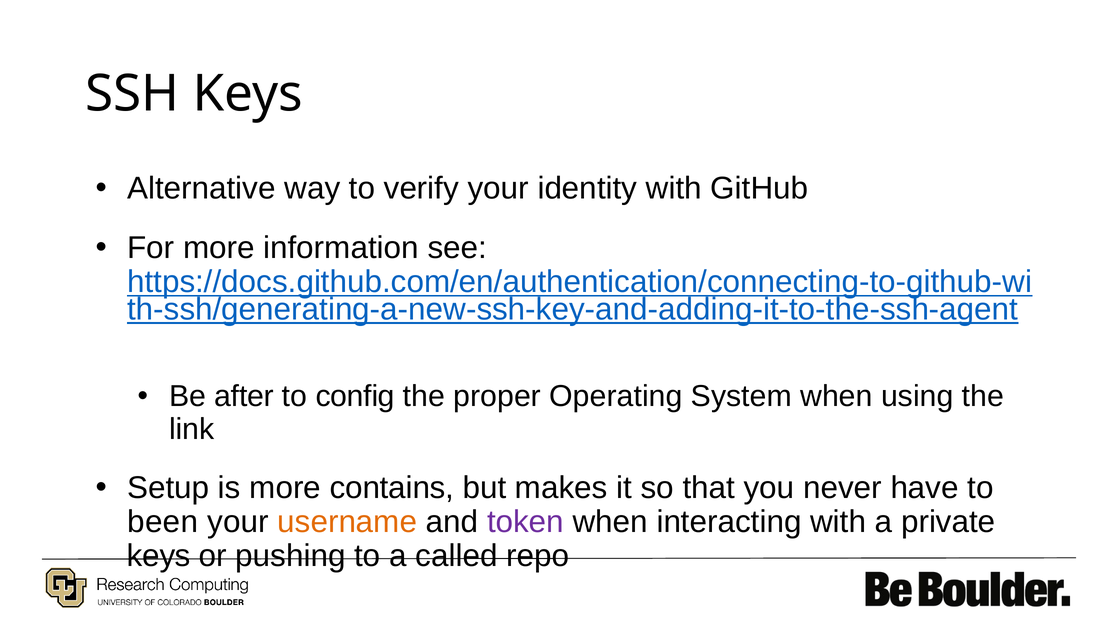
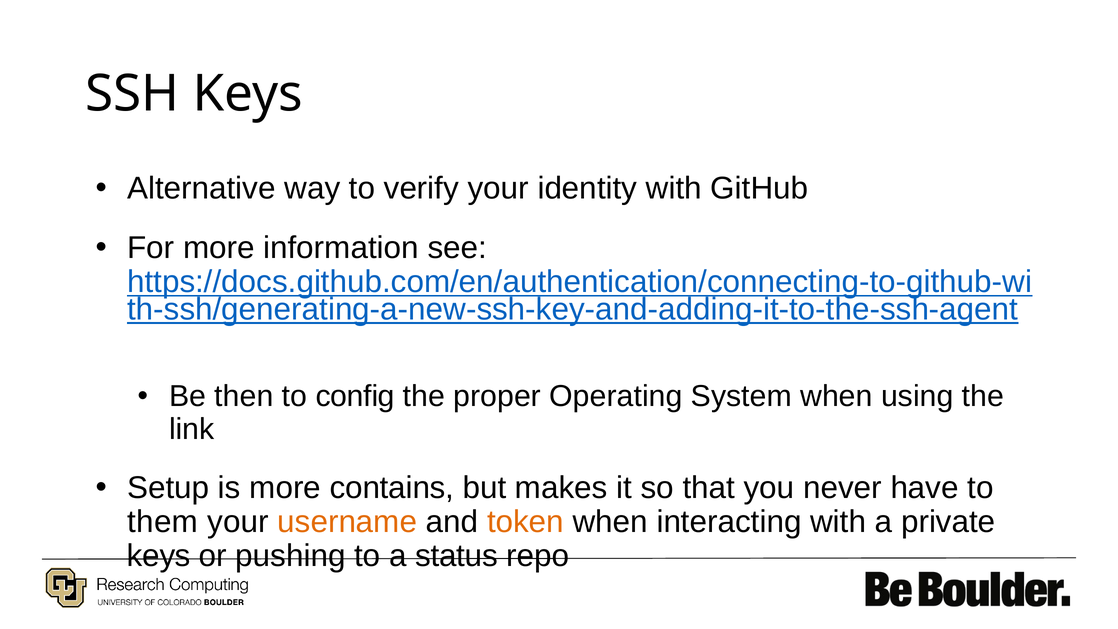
after: after -> then (244, 396)
been: been -> them (163, 522)
token colour: purple -> orange (526, 522)
called: called -> status (457, 556)
